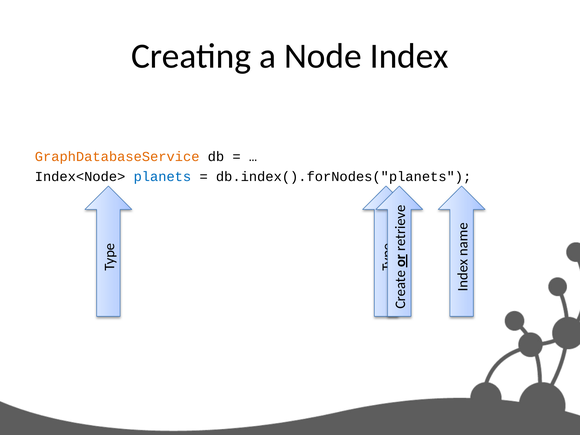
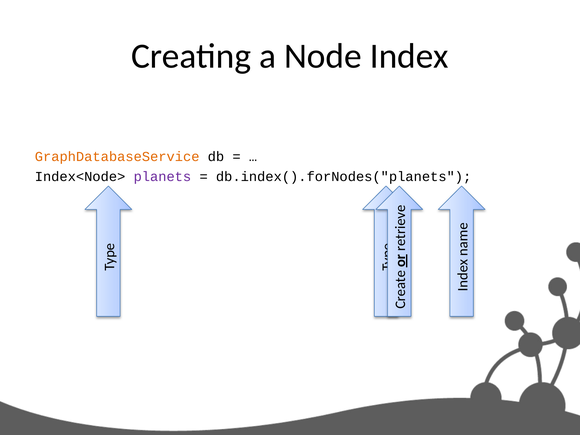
planets colour: blue -> purple (162, 177)
